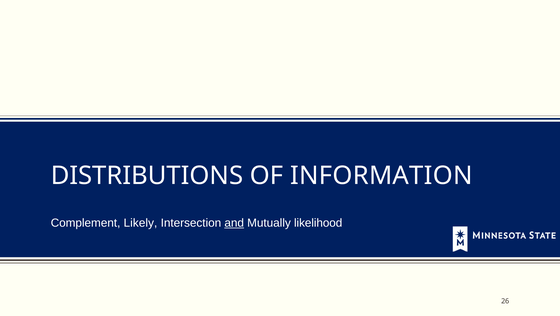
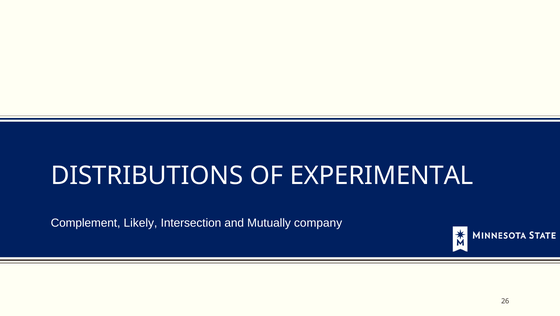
INFORMATION: INFORMATION -> EXPERIMENTAL (382, 175)
and underline: present -> none (234, 223)
likelihood: likelihood -> company (318, 223)
